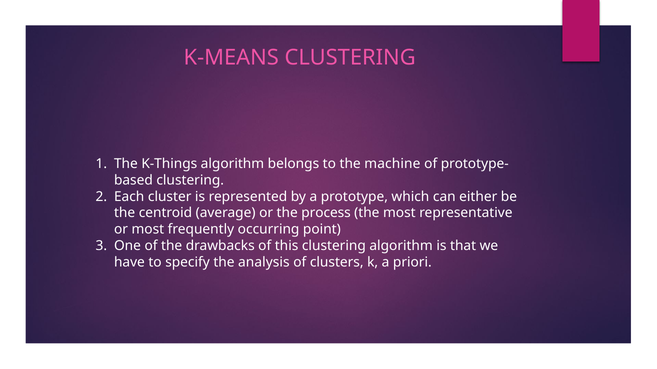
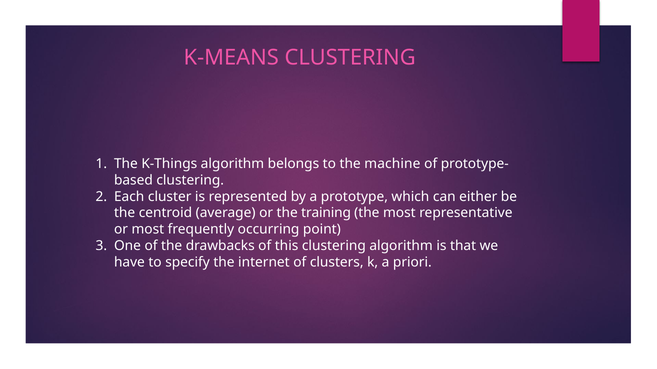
process: process -> training (326, 213)
analysis: analysis -> internet (264, 263)
